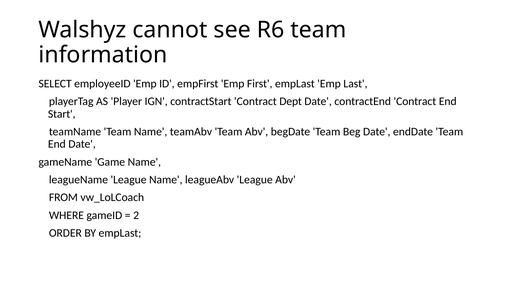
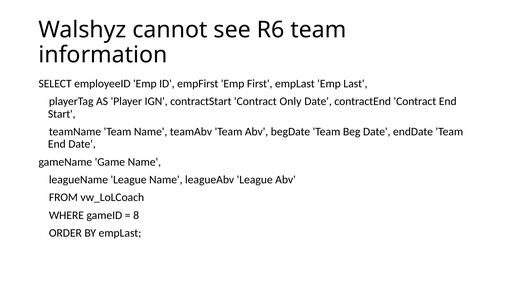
Dept: Dept -> Only (290, 101)
2: 2 -> 8 (136, 215)
